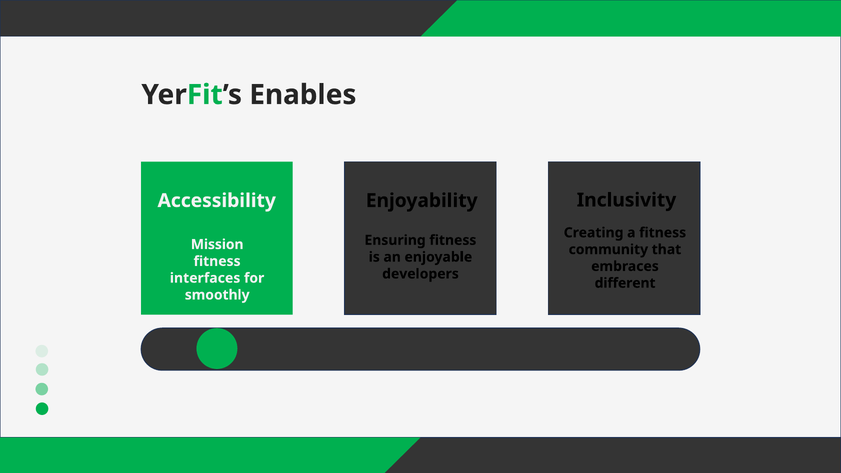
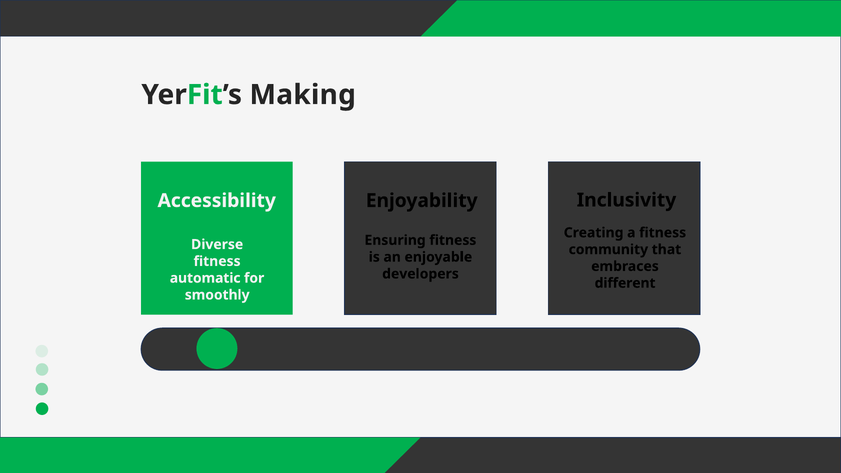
Enables: Enables -> Making (303, 95)
Mission: Mission -> Diverse (217, 244)
interfaces: interfaces -> automatic (205, 278)
